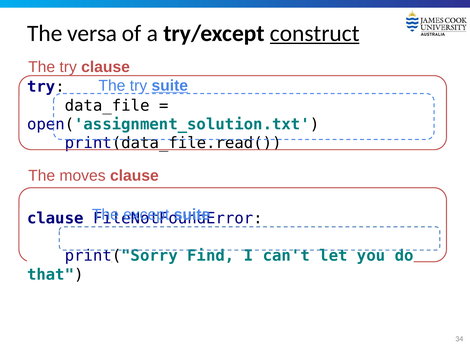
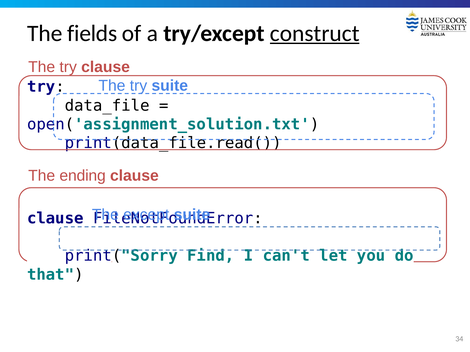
versa: versa -> fields (92, 33)
suite underline: present -> none (170, 86)
moves: moves -> ending (83, 176)
